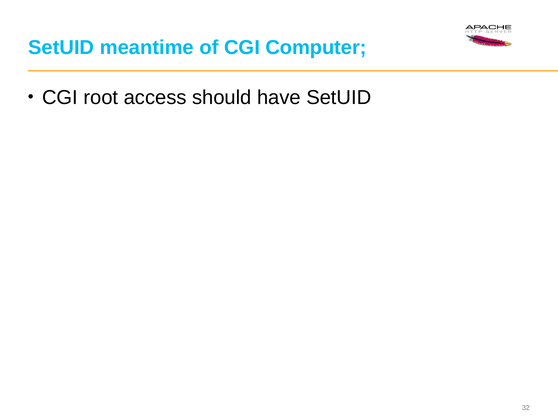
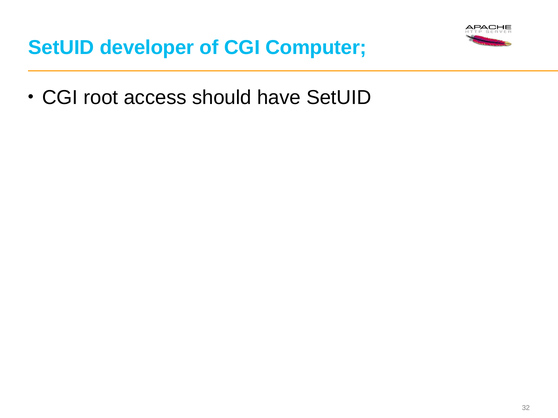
meantime: meantime -> developer (147, 48)
